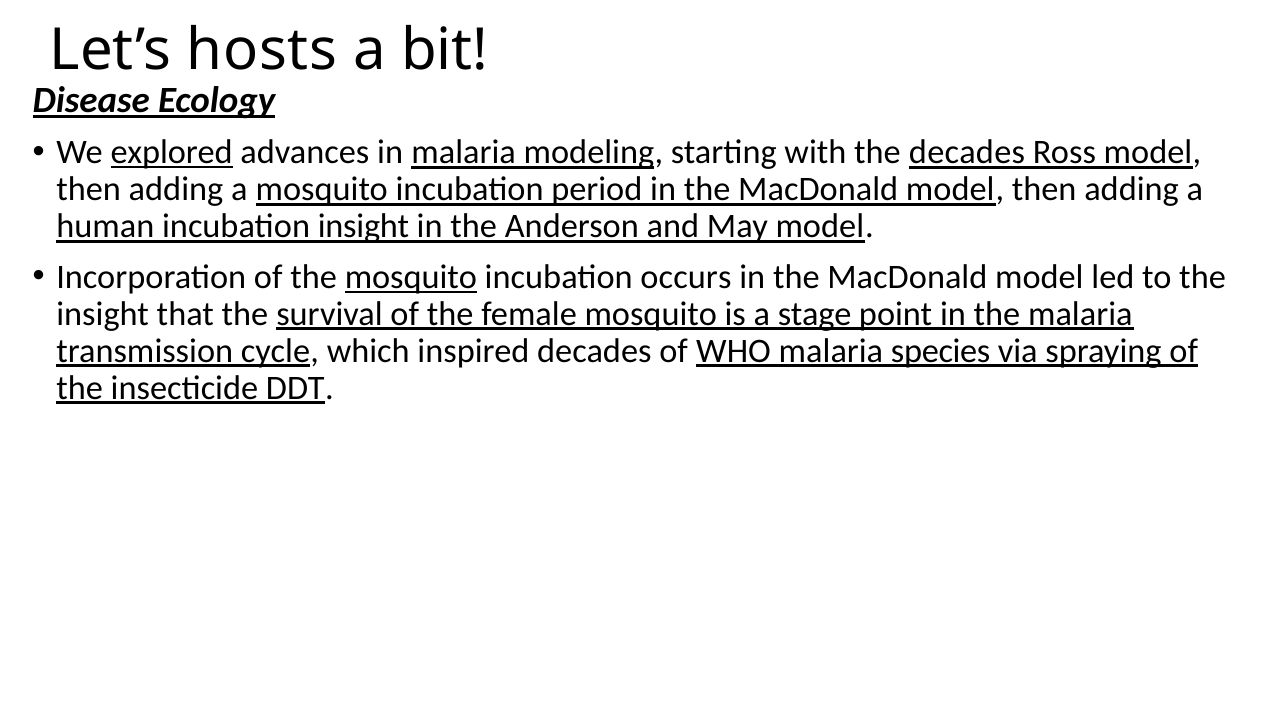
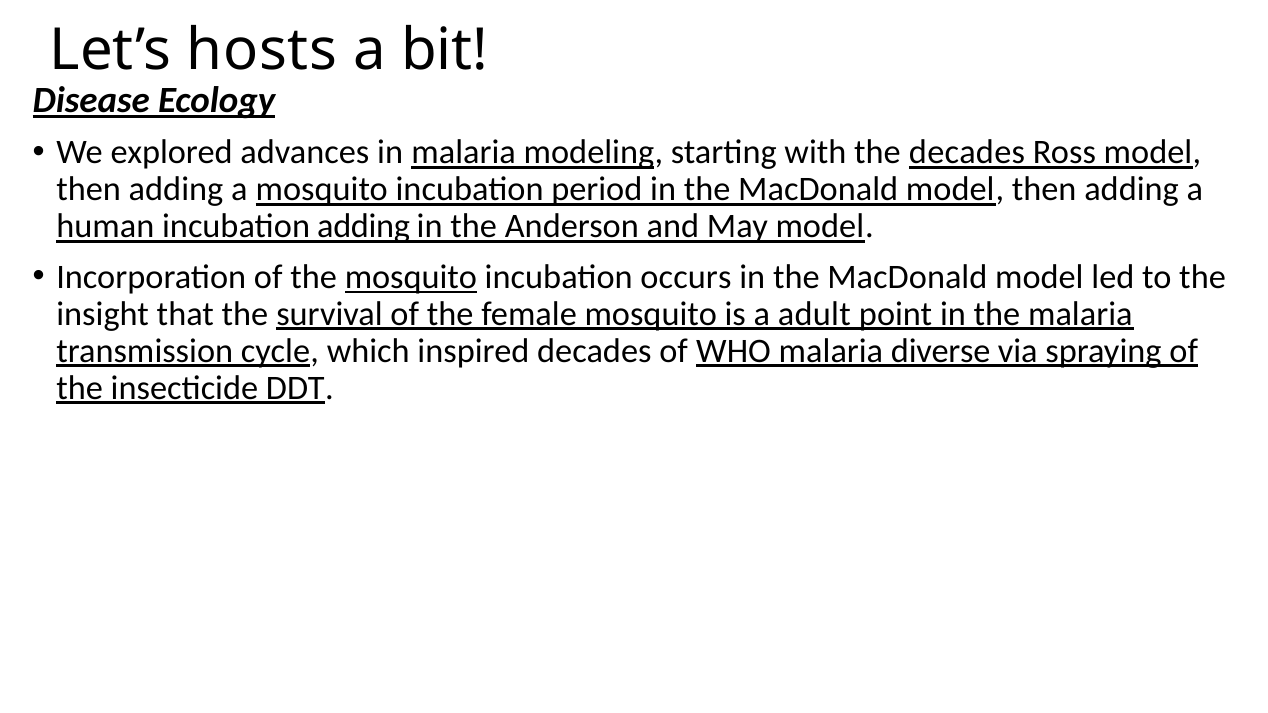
explored underline: present -> none (172, 153)
incubation insight: insight -> adding (364, 227)
a stage: stage -> adult (814, 314)
species: species -> diverse (941, 351)
